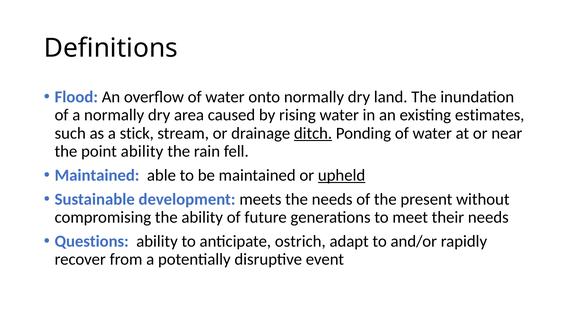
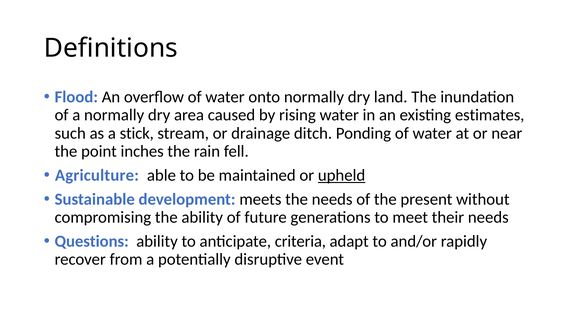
ditch underline: present -> none (313, 133)
point ability: ability -> inches (142, 151)
Maintained: Maintained -> Agriculture (97, 176)
ostrich: ostrich -> criteria (300, 242)
